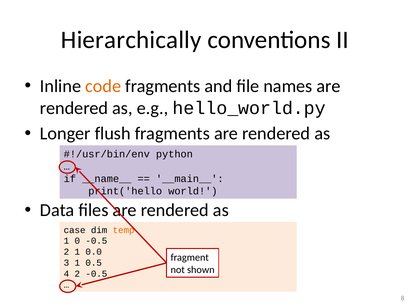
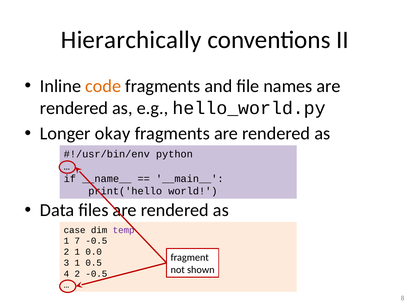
flush: flush -> okay (113, 133)
temp colour: orange -> purple (124, 230)
0: 0 -> 7 (77, 241)
